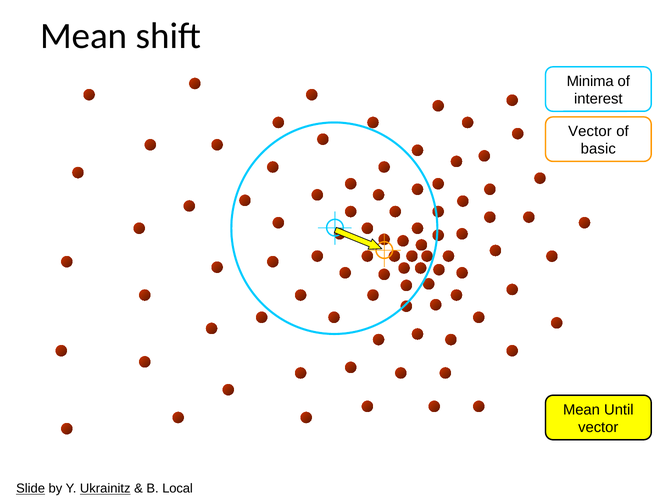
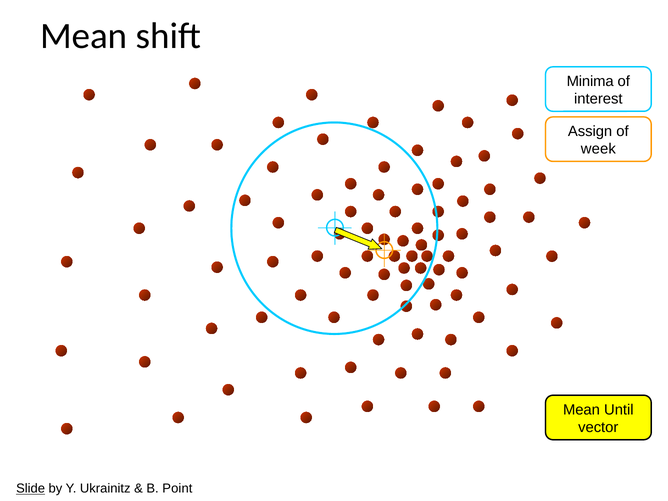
Vector: Vector -> Assign (590, 131)
basic: basic -> week (598, 149)
Ukrainitz underline: present -> none (105, 489)
Local: Local -> Point (177, 489)
